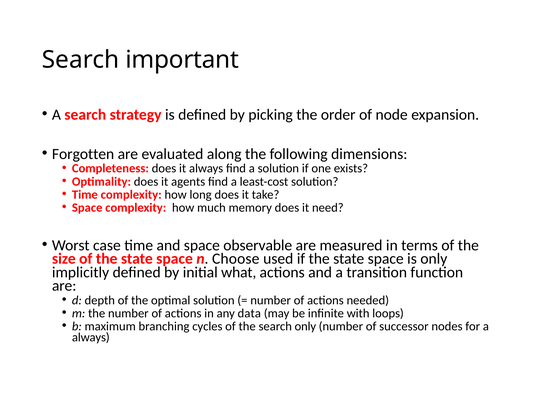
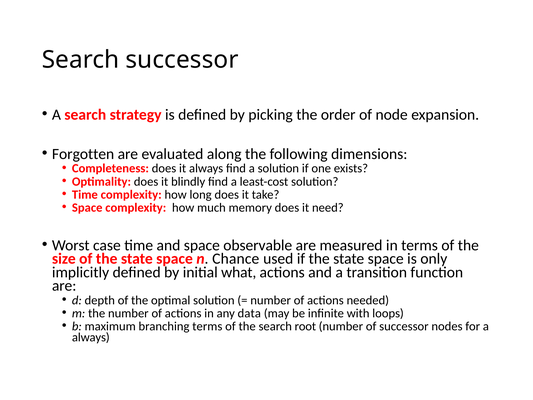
Search important: important -> successor (182, 60)
agents: agents -> blindly (188, 181)
Choose: Choose -> Chance (236, 259)
branching cycles: cycles -> terms (207, 326)
search only: only -> root (305, 326)
